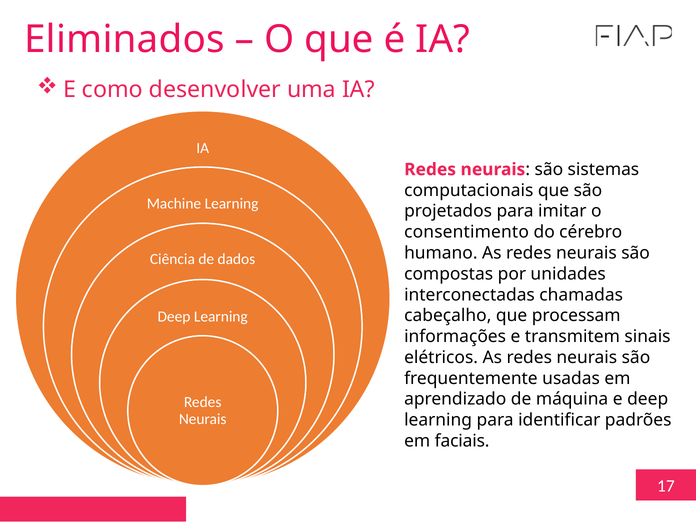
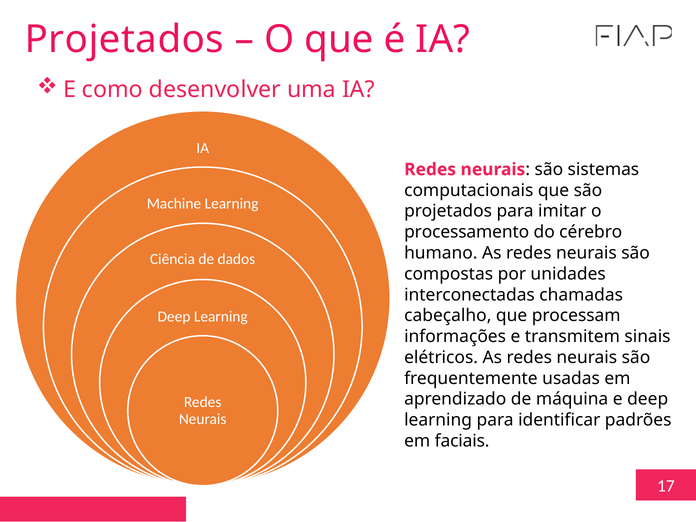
Eliminados: Eliminados -> Projetados (124, 39)
consentimento: consentimento -> processamento (467, 232)
